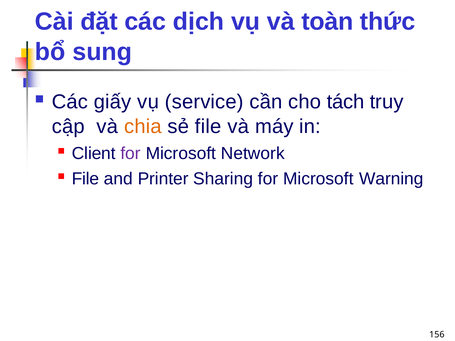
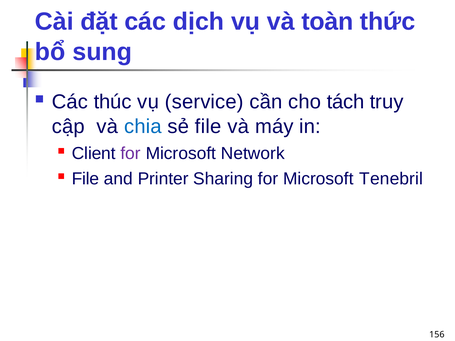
giấy: giấy -> thúc (113, 102)
chia colour: orange -> blue (143, 127)
Warning: Warning -> Tenebril (391, 179)
